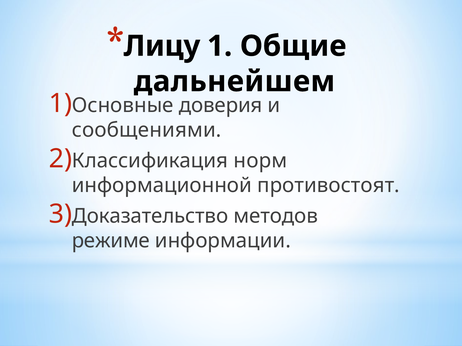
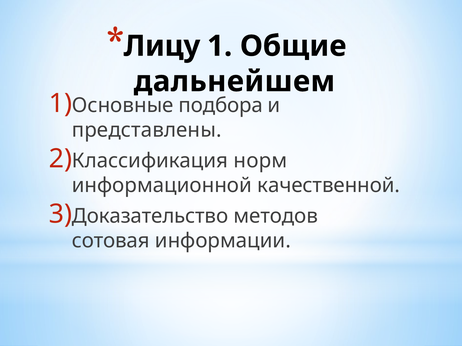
доверия: доверия -> подбора (221, 106)
сообщениями: сообщениями -> представлены (147, 130)
противостоят: противостоят -> качественной (329, 186)
режиме: режиме -> сотовая (111, 241)
